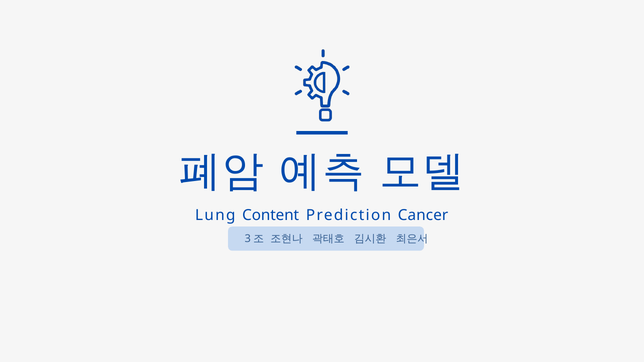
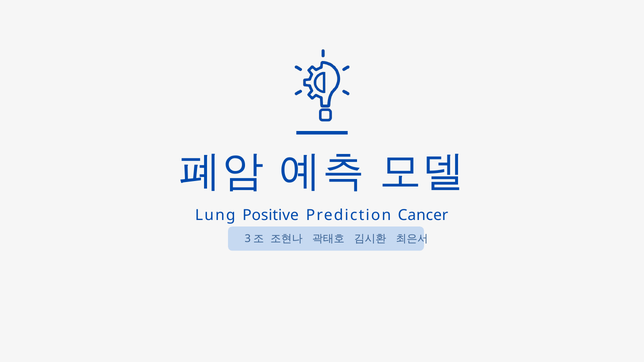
Content: Content -> Positive (271, 215)
